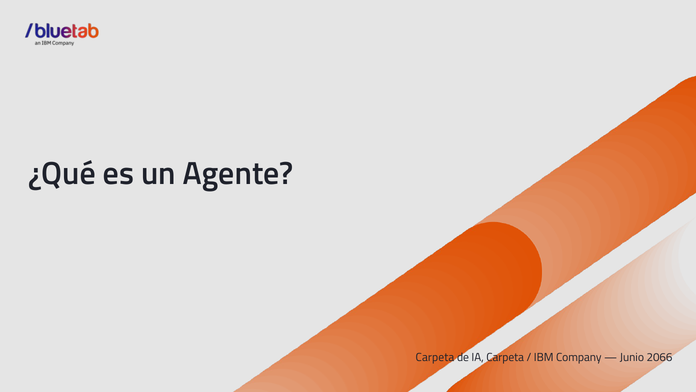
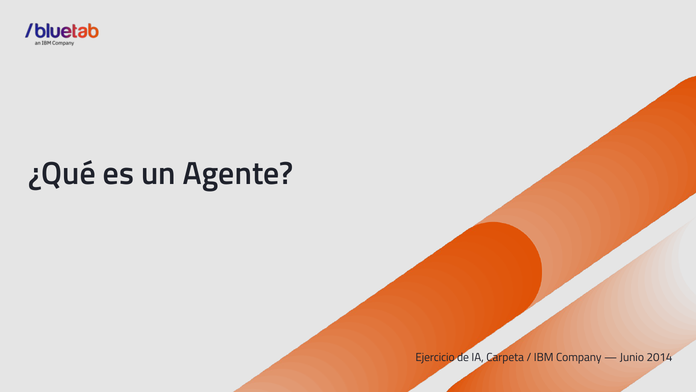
Carpeta: Carpeta -> Ejercicio (435, 357)
2066: 2066 -> 2014 (660, 357)
